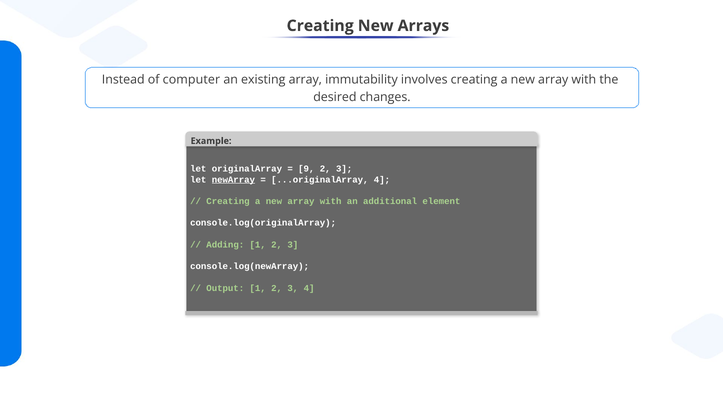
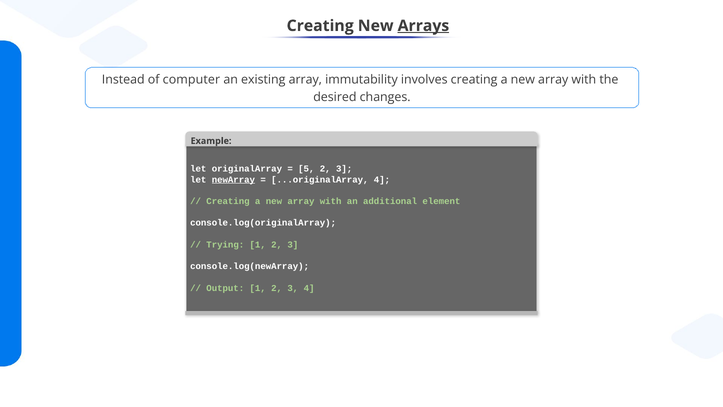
Arrays underline: none -> present (423, 26)
9: 9 -> 5 (306, 169)
Adding: Adding -> Trying (225, 244)
